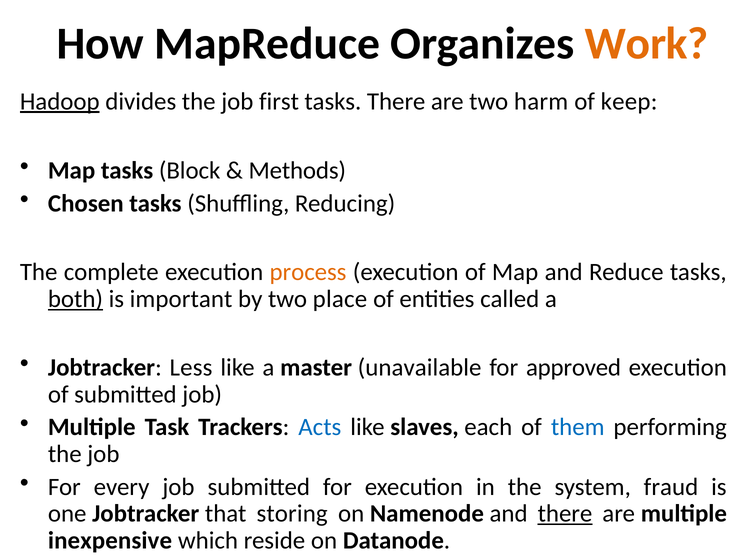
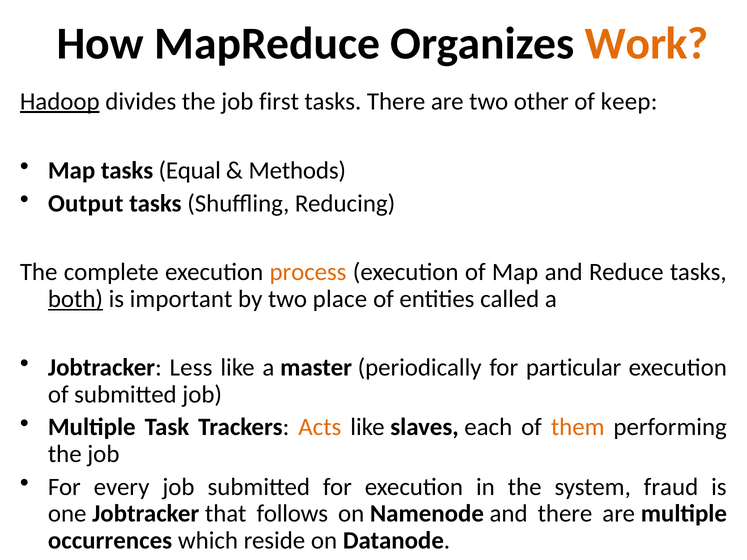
harm: harm -> other (541, 101)
Block: Block -> Equal (190, 171)
Chosen: Chosen -> Output (86, 203)
unavailable: unavailable -> periodically (420, 368)
approved: approved -> particular (574, 368)
Acts colour: blue -> orange (320, 427)
them colour: blue -> orange (578, 427)
storing: storing -> follows (292, 514)
there underline: present -> none (565, 514)
inexpensive: inexpensive -> occurrences (110, 541)
